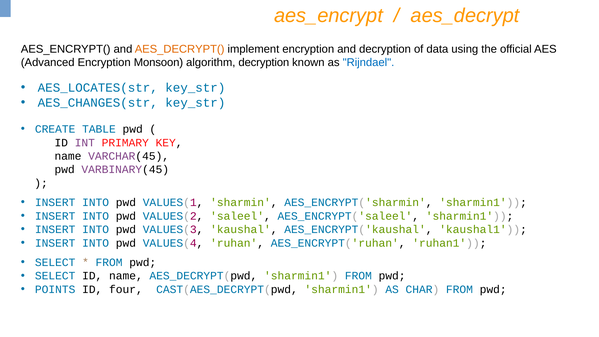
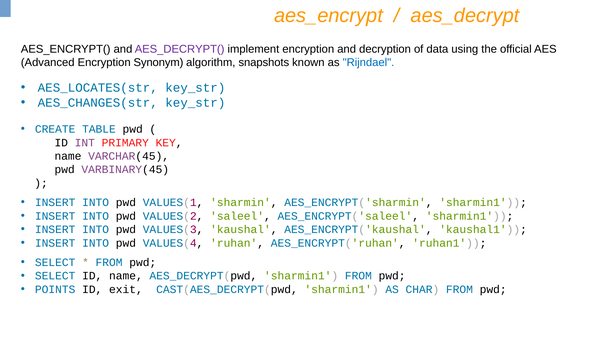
AES_DECRYPT( colour: orange -> purple (180, 49)
Monsoon: Monsoon -> Synonym (158, 63)
algorithm decryption: decryption -> snapshots (264, 63)
four: four -> exit (126, 289)
